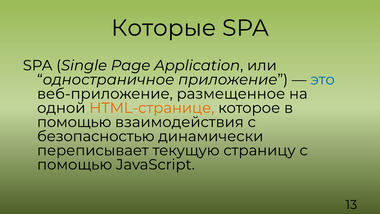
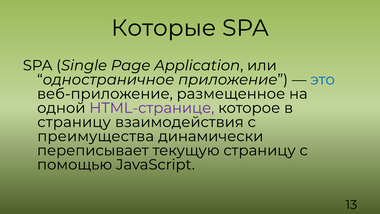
HTML-странице colour: orange -> purple (152, 108)
помощью: помощью -> страницу (74, 122)
безопасностью: безопасностью -> преимущества (96, 136)
